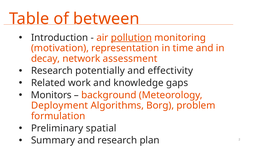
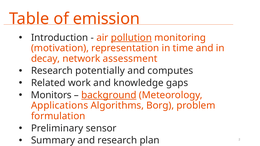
between: between -> emission (106, 19)
effectivity: effectivity -> computes (170, 71)
background underline: none -> present (109, 95)
Deployment: Deployment -> Applications (60, 106)
spatial: spatial -> sensor (101, 128)
